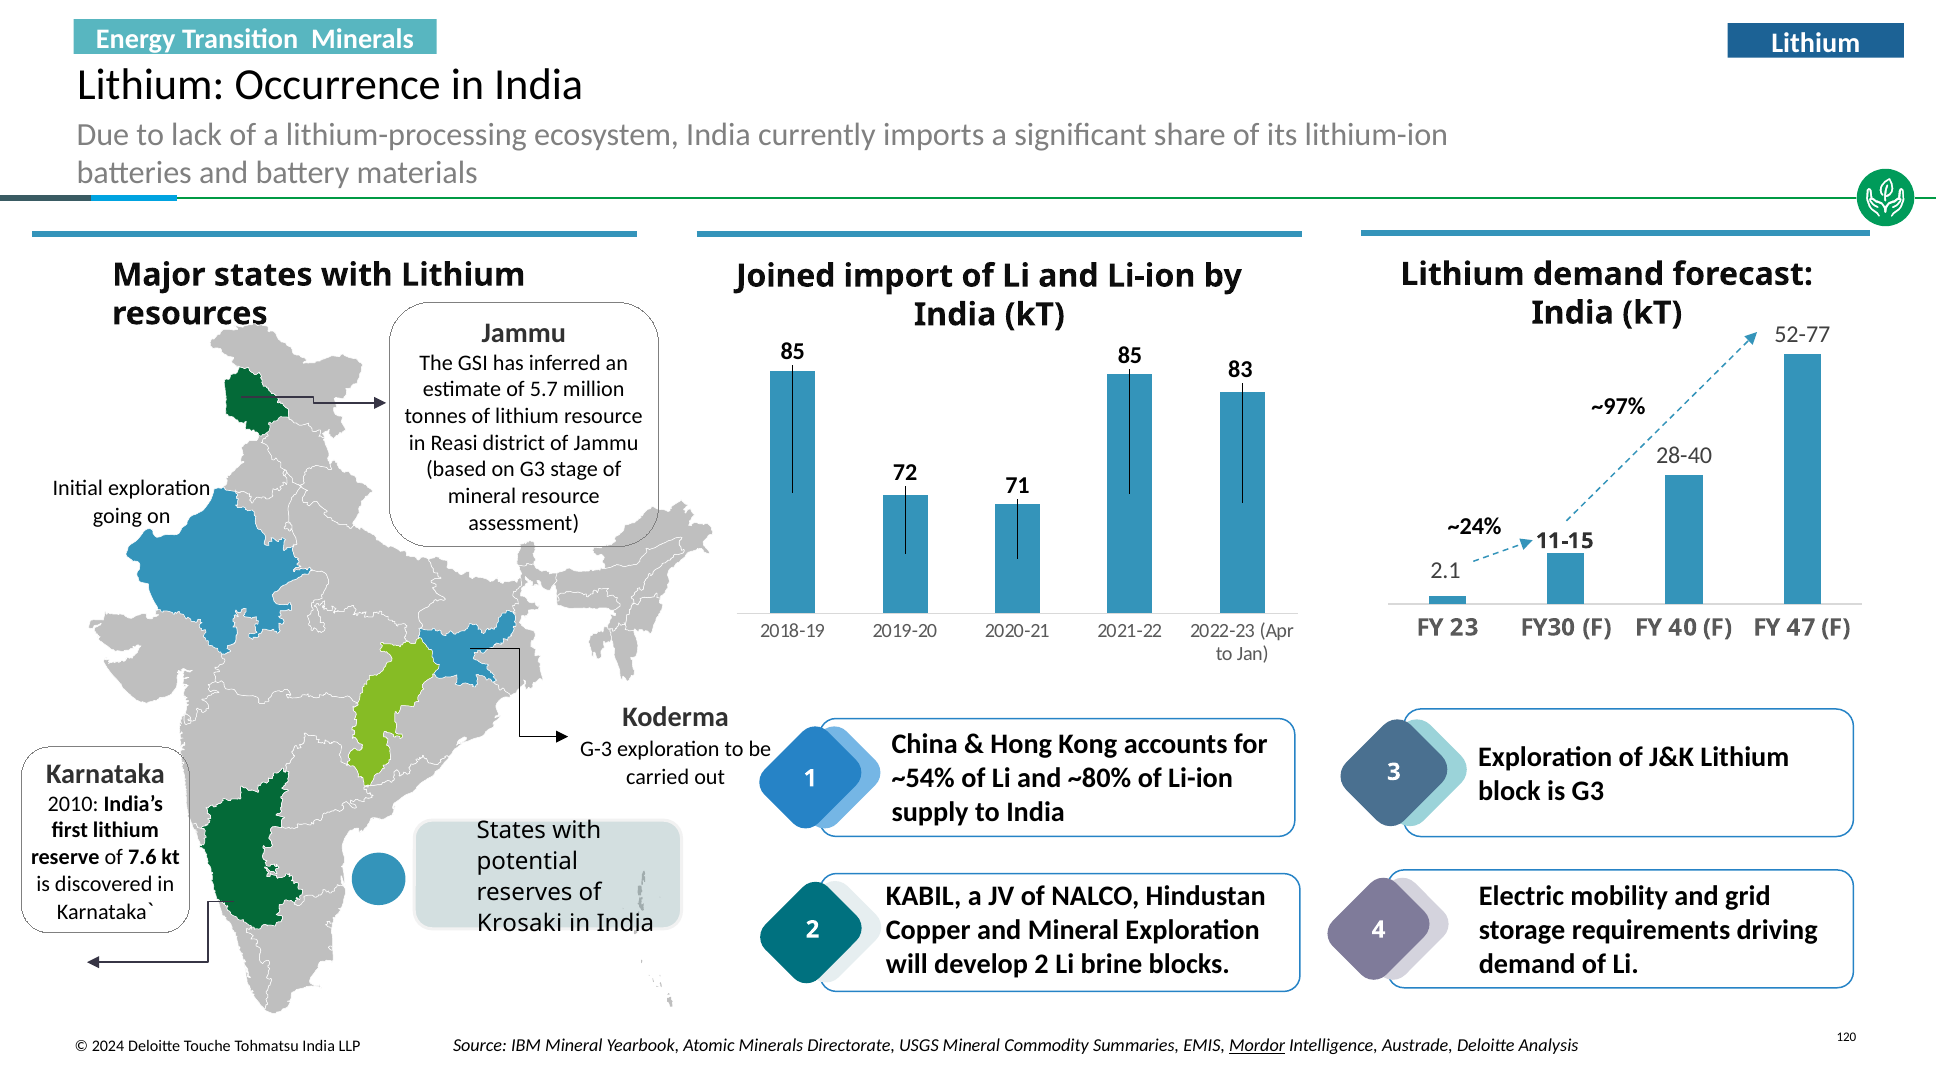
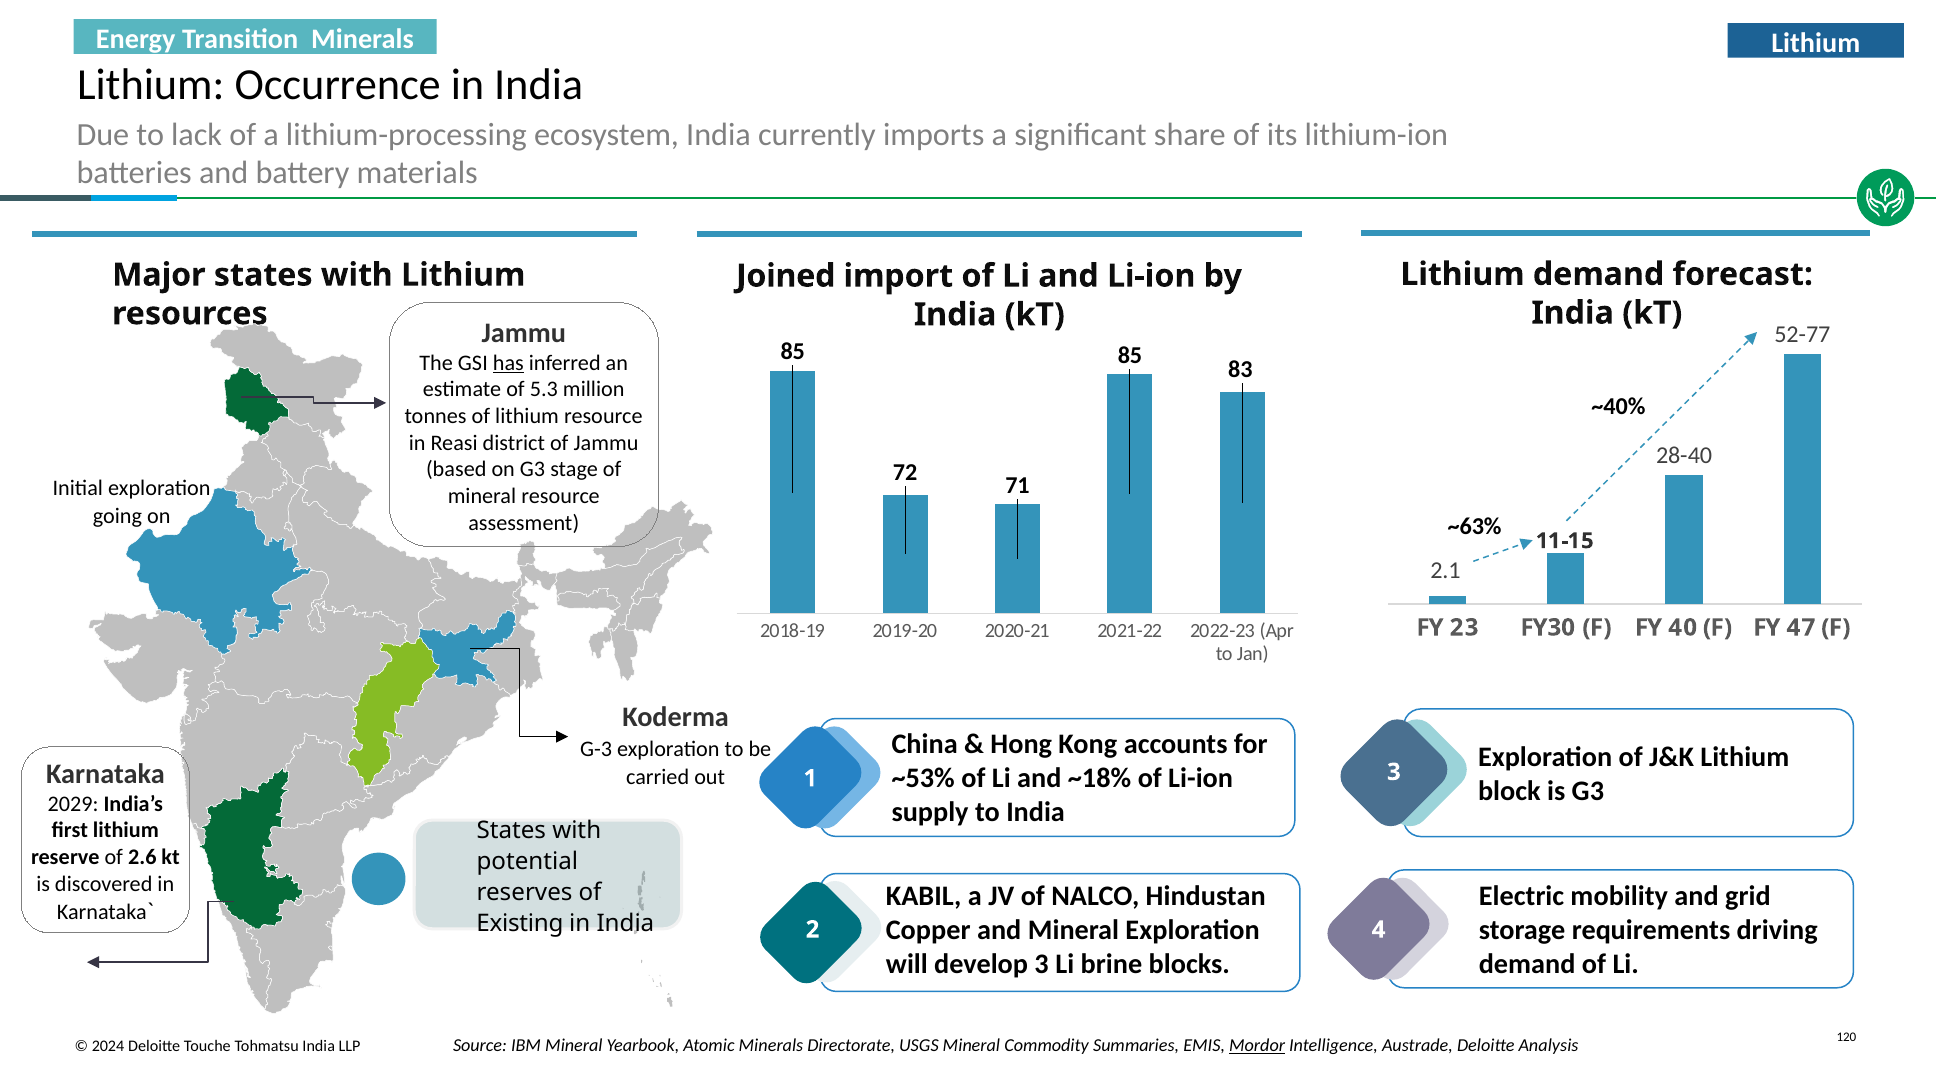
has underline: none -> present (508, 363)
5.7: 5.7 -> 5.3 (544, 390)
~97%: ~97% -> ~40% (1618, 406)
~24%: ~24% -> ~63% (1475, 527)
~54%: ~54% -> ~53% (923, 779)
~80%: ~80% -> ~18% (1100, 779)
2010: 2010 -> 2029 (73, 804)
7.6: 7.6 -> 2.6 (142, 857)
Krosaki: Krosaki -> Existing (520, 923)
develop 2: 2 -> 3 (1042, 964)
